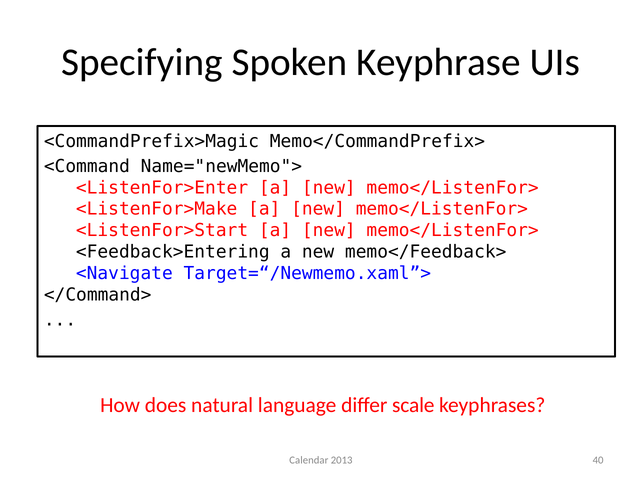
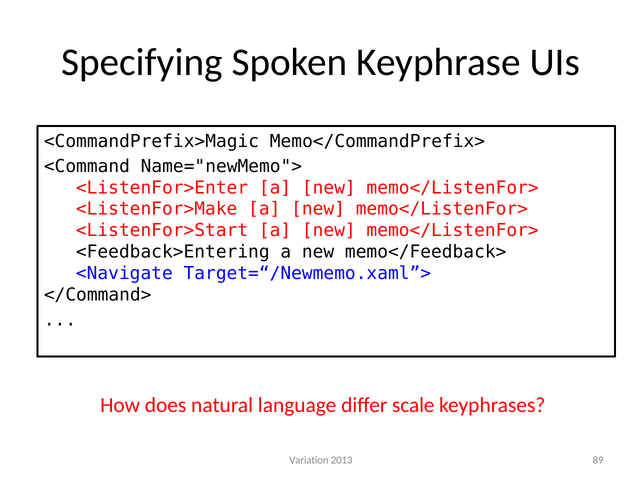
Calendar: Calendar -> Variation (309, 460)
40: 40 -> 89 (598, 460)
